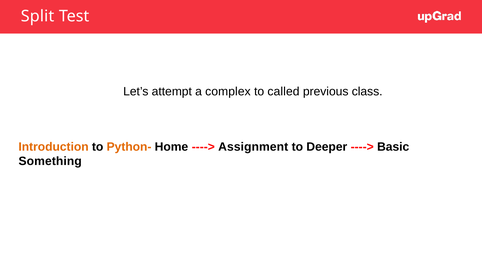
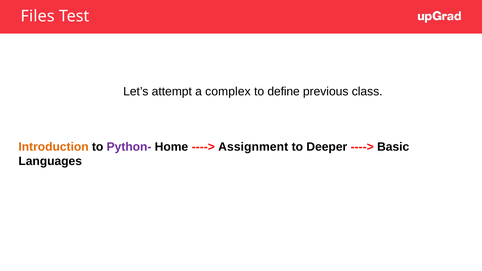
Split: Split -> Files (38, 16)
called: called -> define (284, 91)
Python- colour: orange -> purple (129, 147)
Something: Something -> Languages (50, 161)
